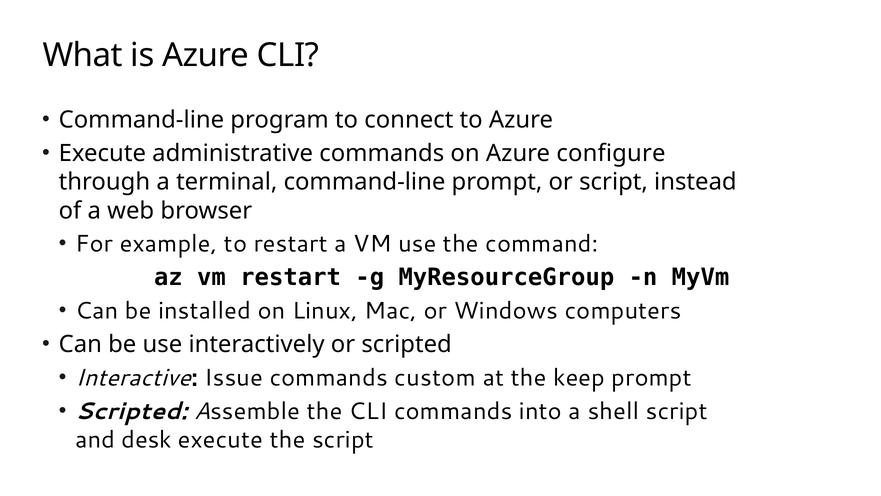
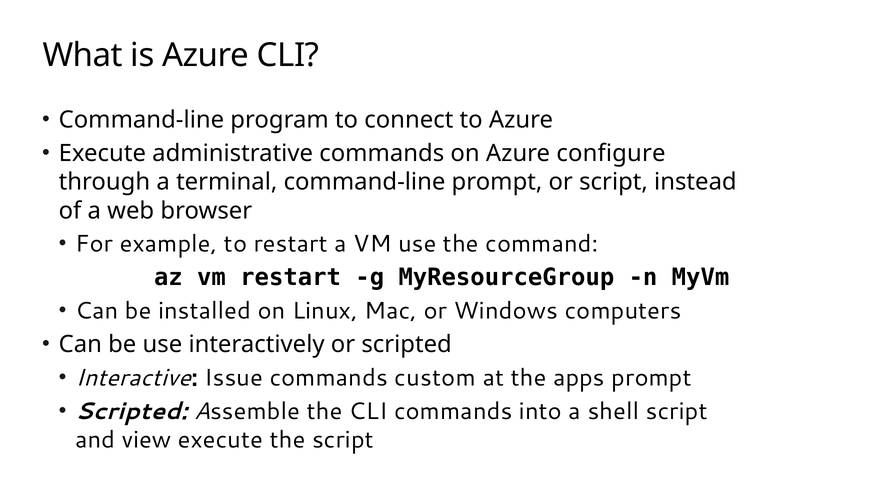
keep: keep -> apps (579, 378)
desk: desk -> view (147, 440)
